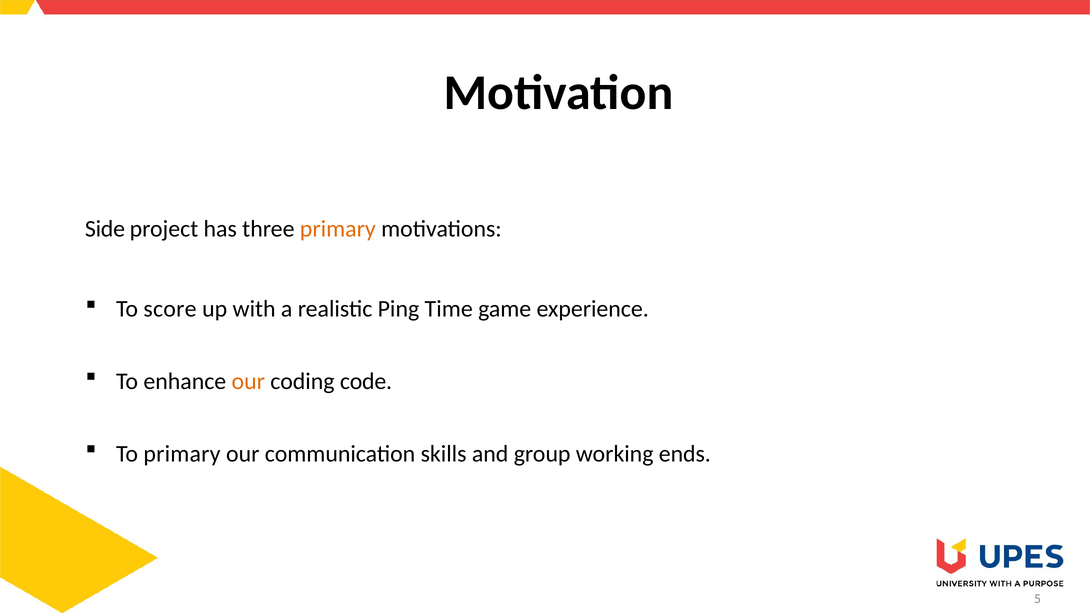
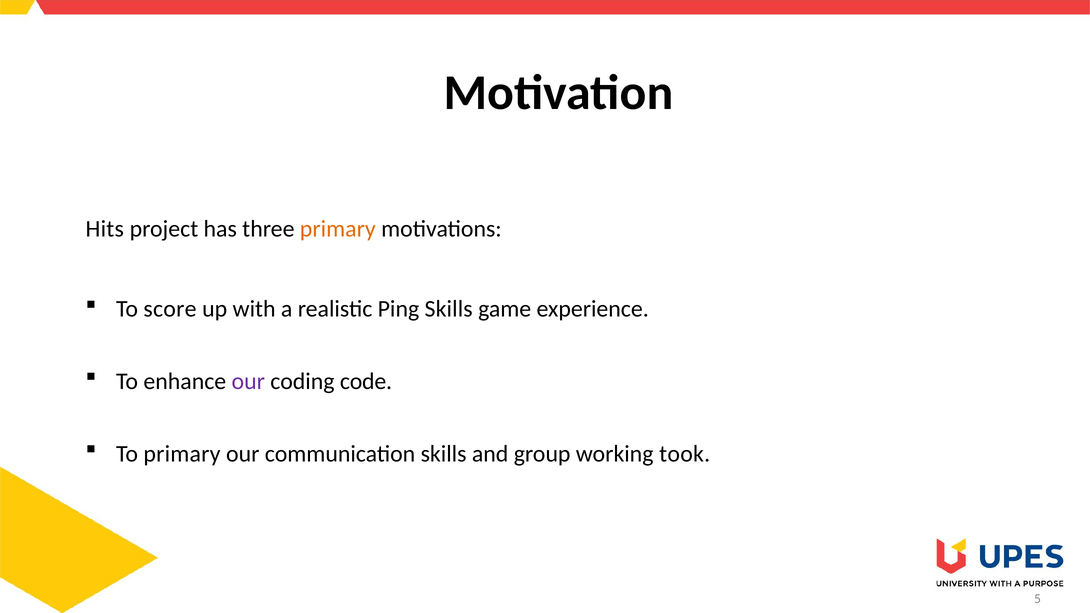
Side: Side -> Hits (105, 229)
Ping Time: Time -> Skills (449, 309)
our colour: orange -> purple (248, 381)
ends: ends -> took (685, 454)
